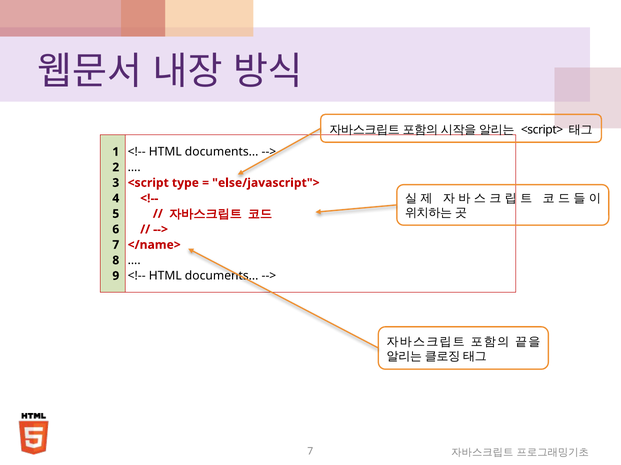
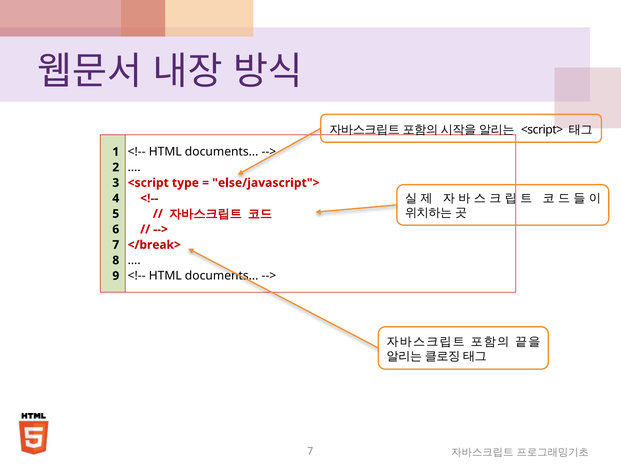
</name>: </name> -> </break> (154, 245)
